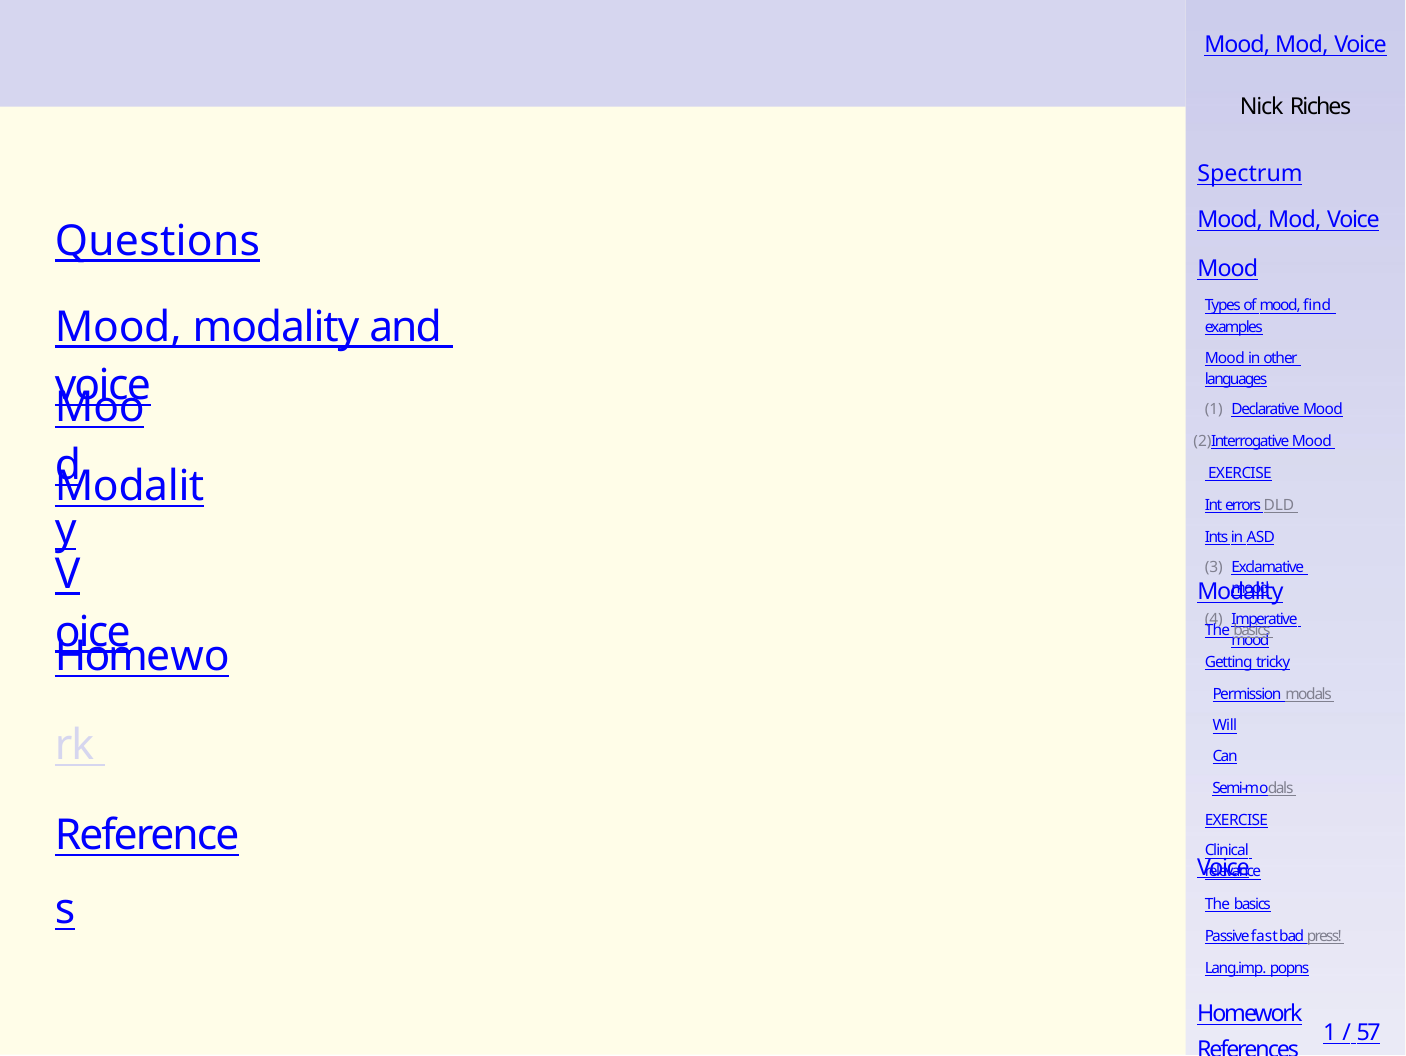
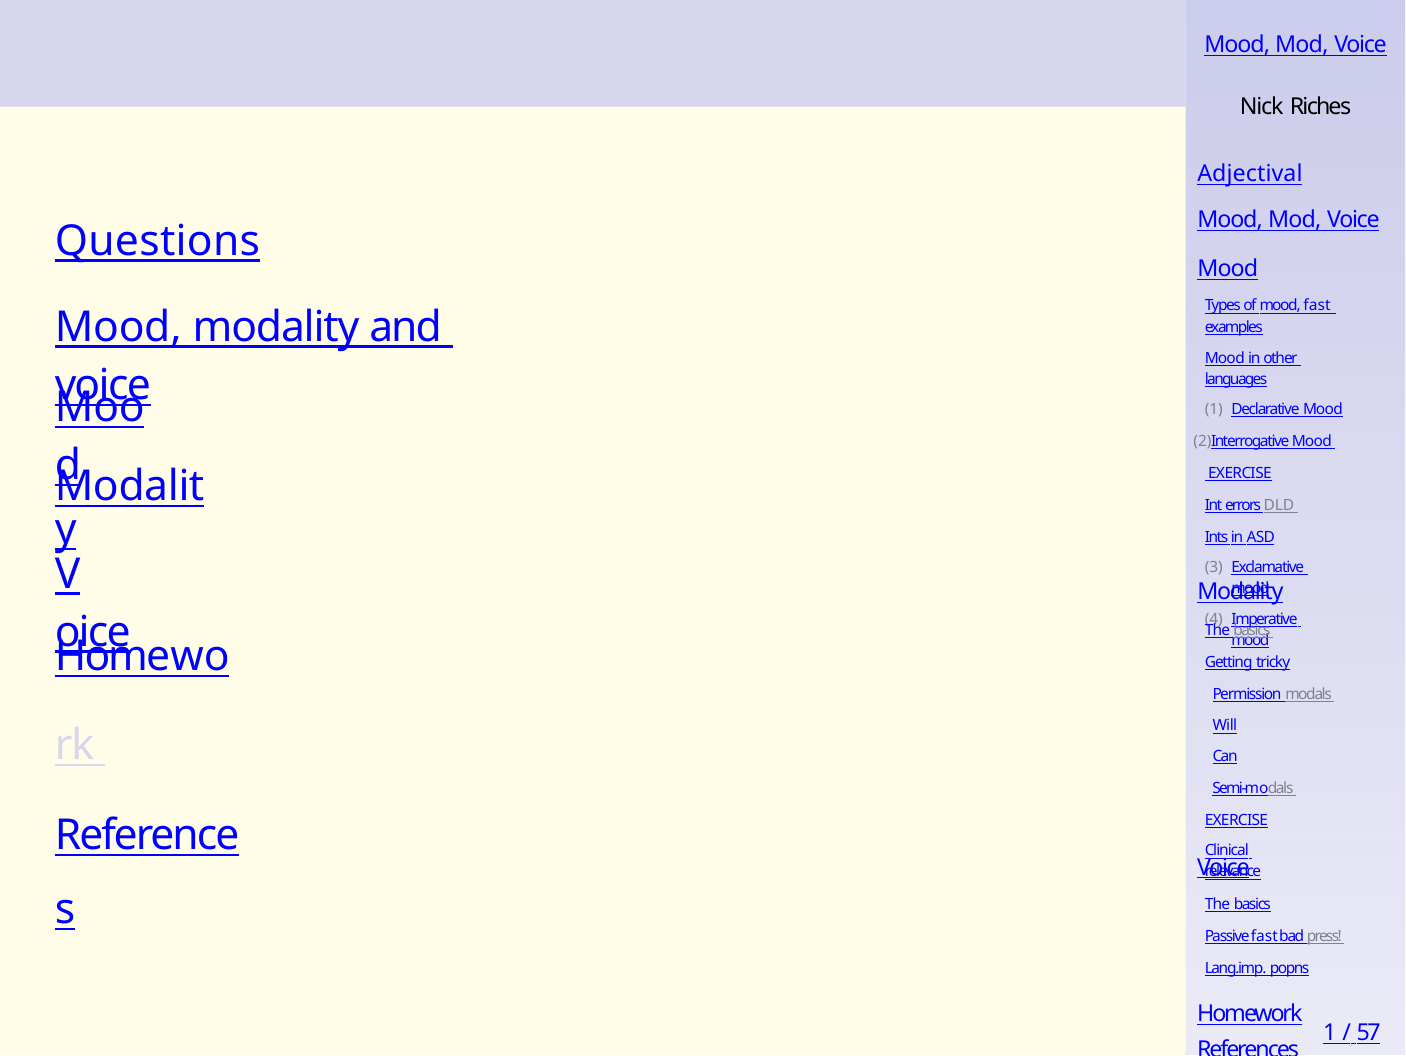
Spectrum: Spectrum -> Adjectival (1250, 174)
mood find: find -> fast (1317, 306)
